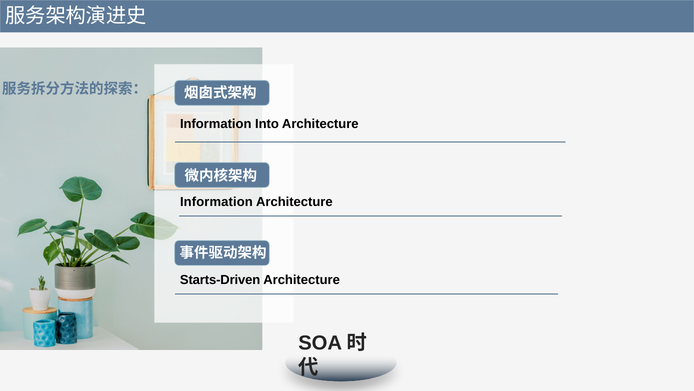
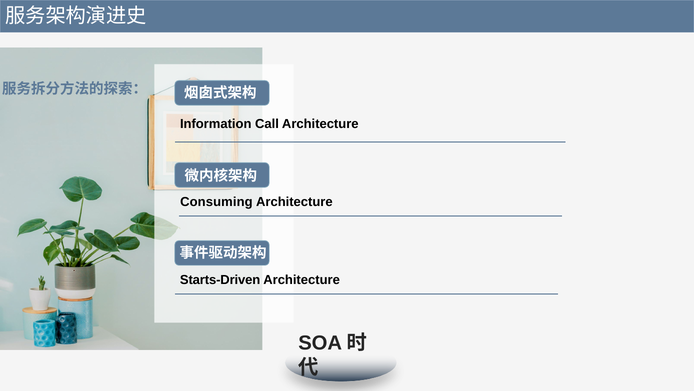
Into: Into -> Call (267, 124)
Information: Information -> Consuming (216, 202)
